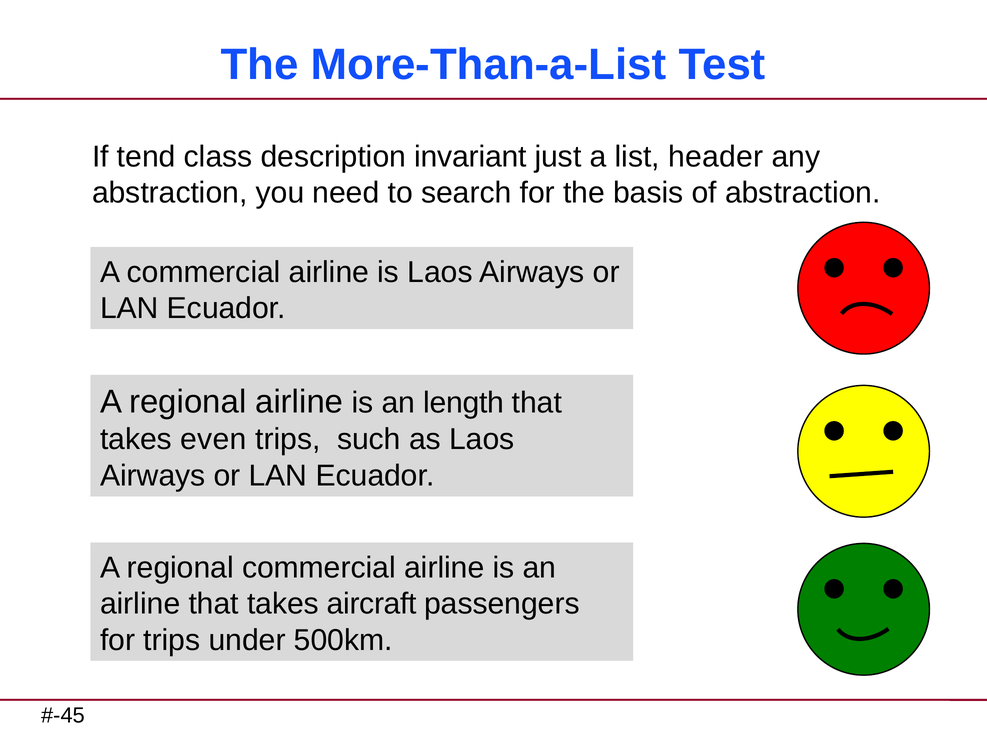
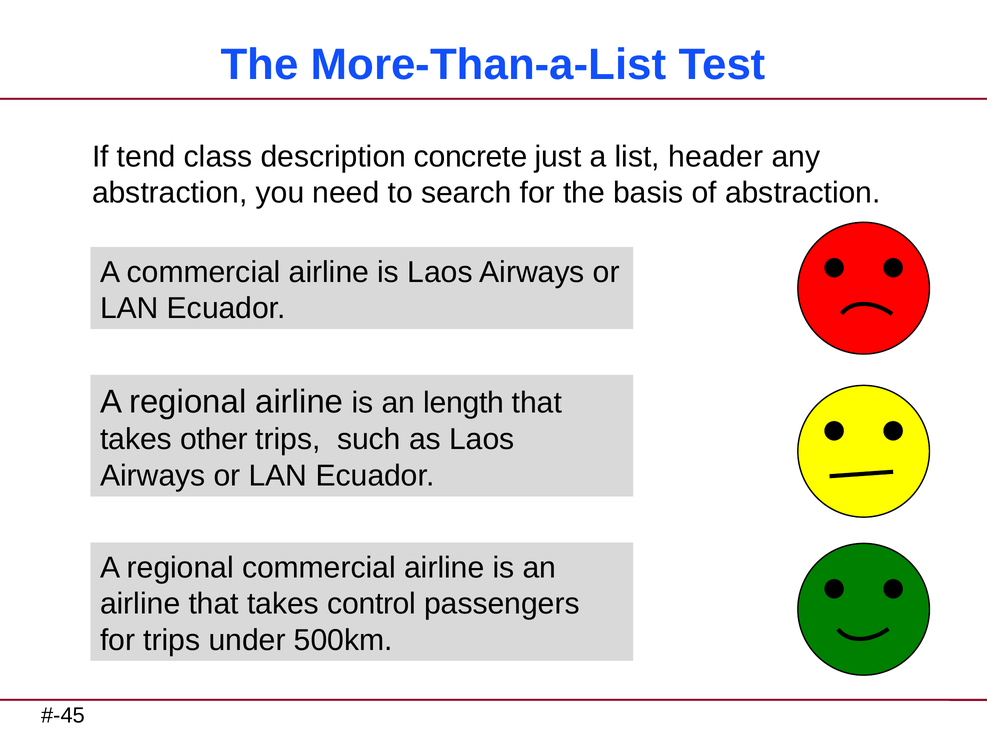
invariant: invariant -> concrete (471, 157)
even: even -> other (214, 439)
aircraft: aircraft -> control (372, 603)
